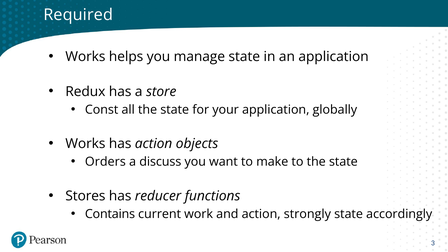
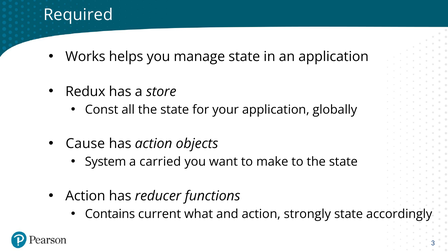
Works: Works -> Cause (85, 144)
Orders: Orders -> System (106, 162)
discuss: discuss -> carried (160, 162)
Stores: Stores -> Action (85, 196)
work: work -> what (199, 214)
